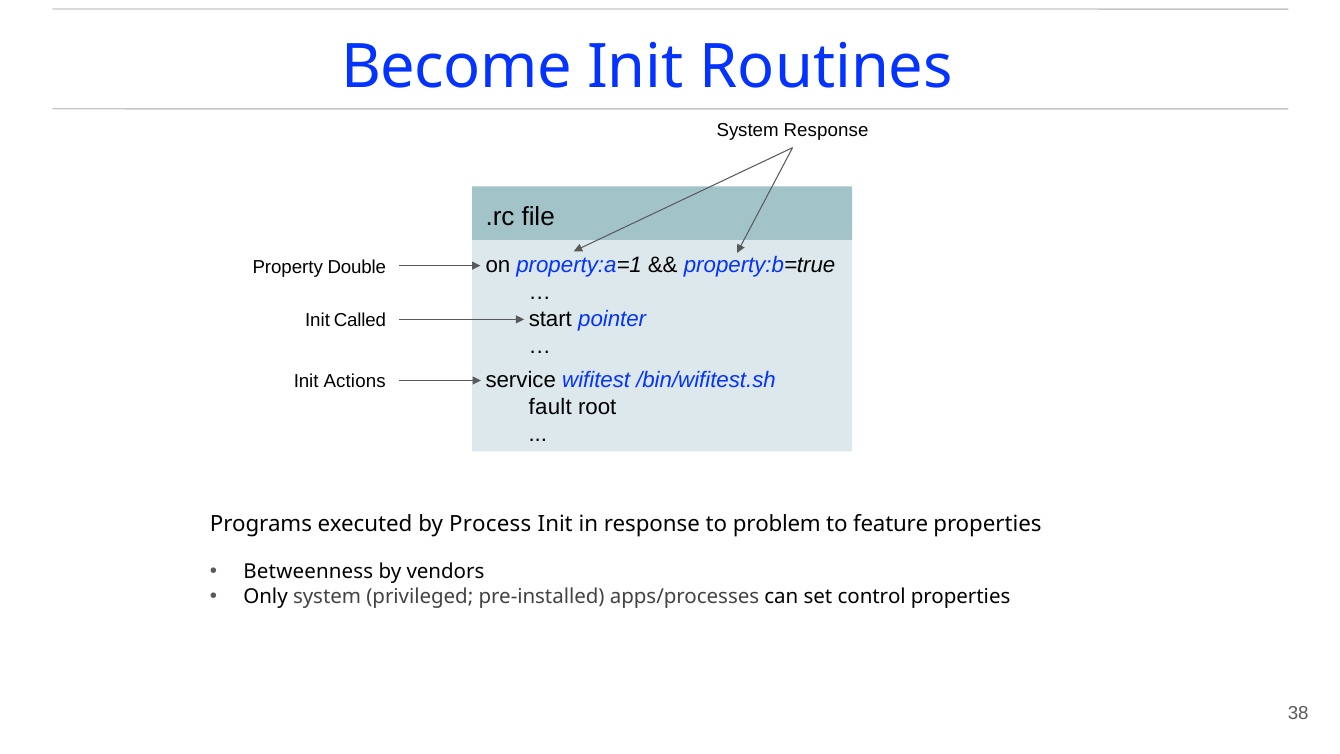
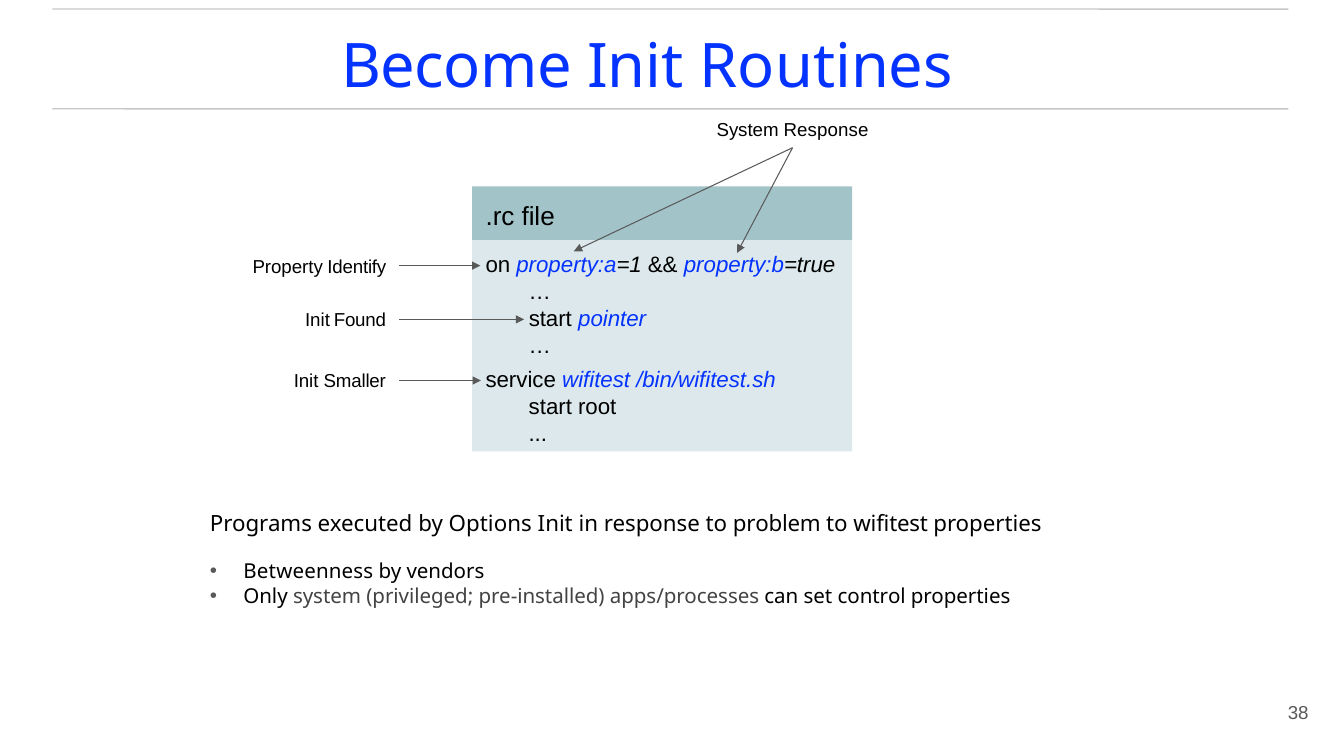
Double: Double -> Identify (357, 267)
Called: Called -> Found (360, 321)
Actions: Actions -> Smaller (355, 382)
fault: fault -> start (550, 407)
Process: Process -> Options (490, 524)
to feature: feature -> wifitest (891, 524)
